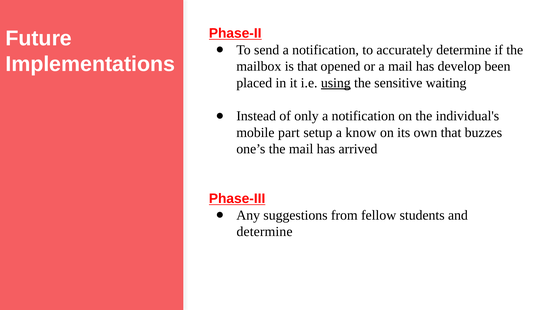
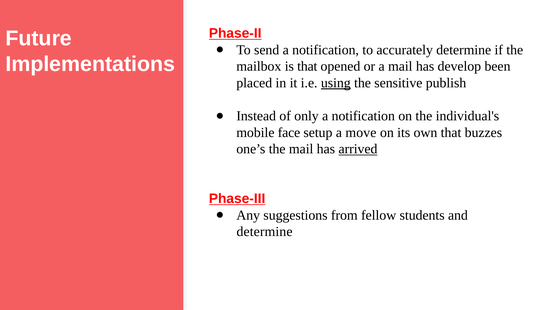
waiting: waiting -> publish (446, 83)
part: part -> face (289, 132)
know: know -> move (361, 132)
arrived underline: none -> present (358, 149)
